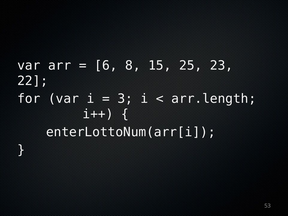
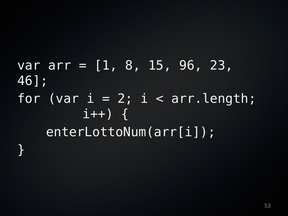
6: 6 -> 1 (106, 65)
25: 25 -> 96 (191, 65)
22: 22 -> 46 (33, 81)
3: 3 -> 2 (125, 99)
